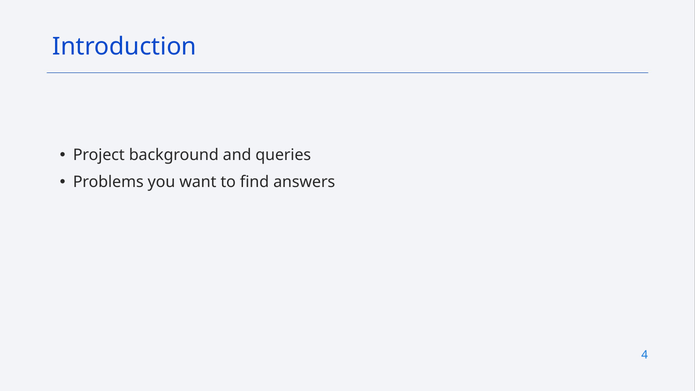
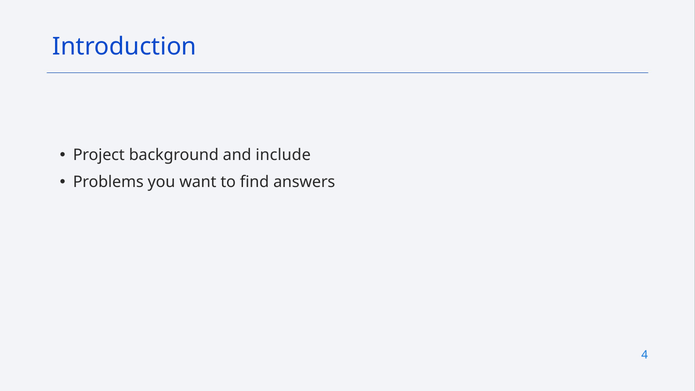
queries: queries -> include (283, 155)
